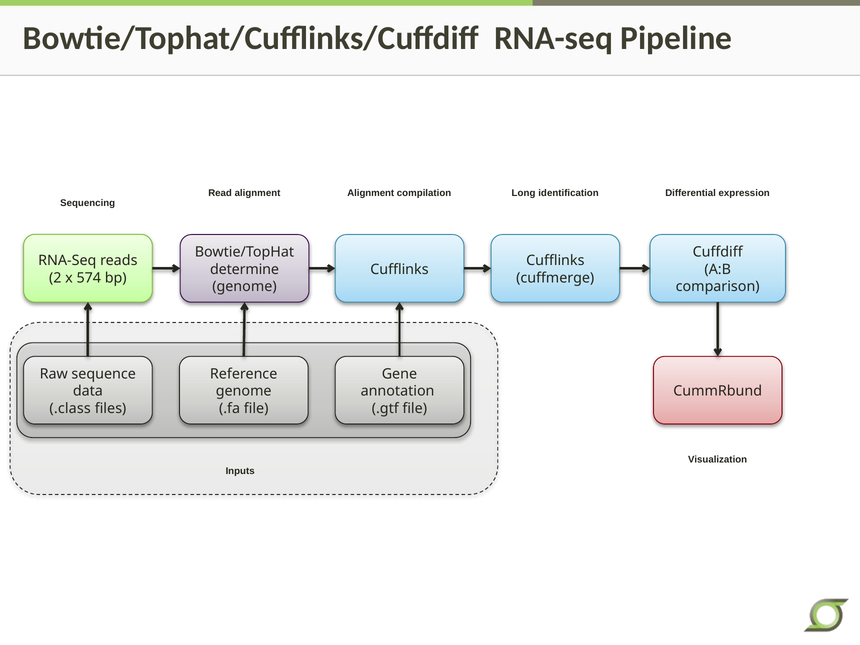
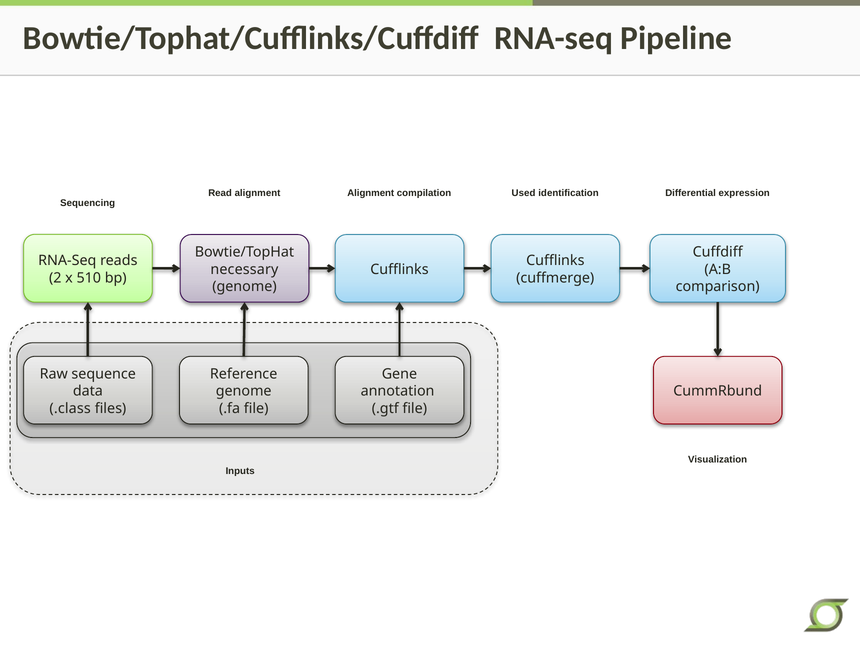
Long: Long -> Used (524, 193)
determine: determine -> necessary (244, 269)
574: 574 -> 510 (89, 278)
